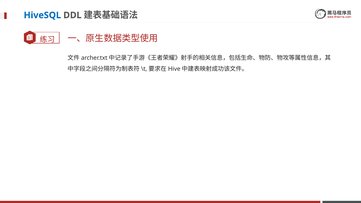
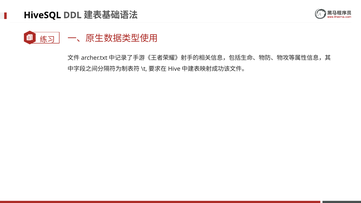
HiveSQL colour: blue -> black (42, 15)
